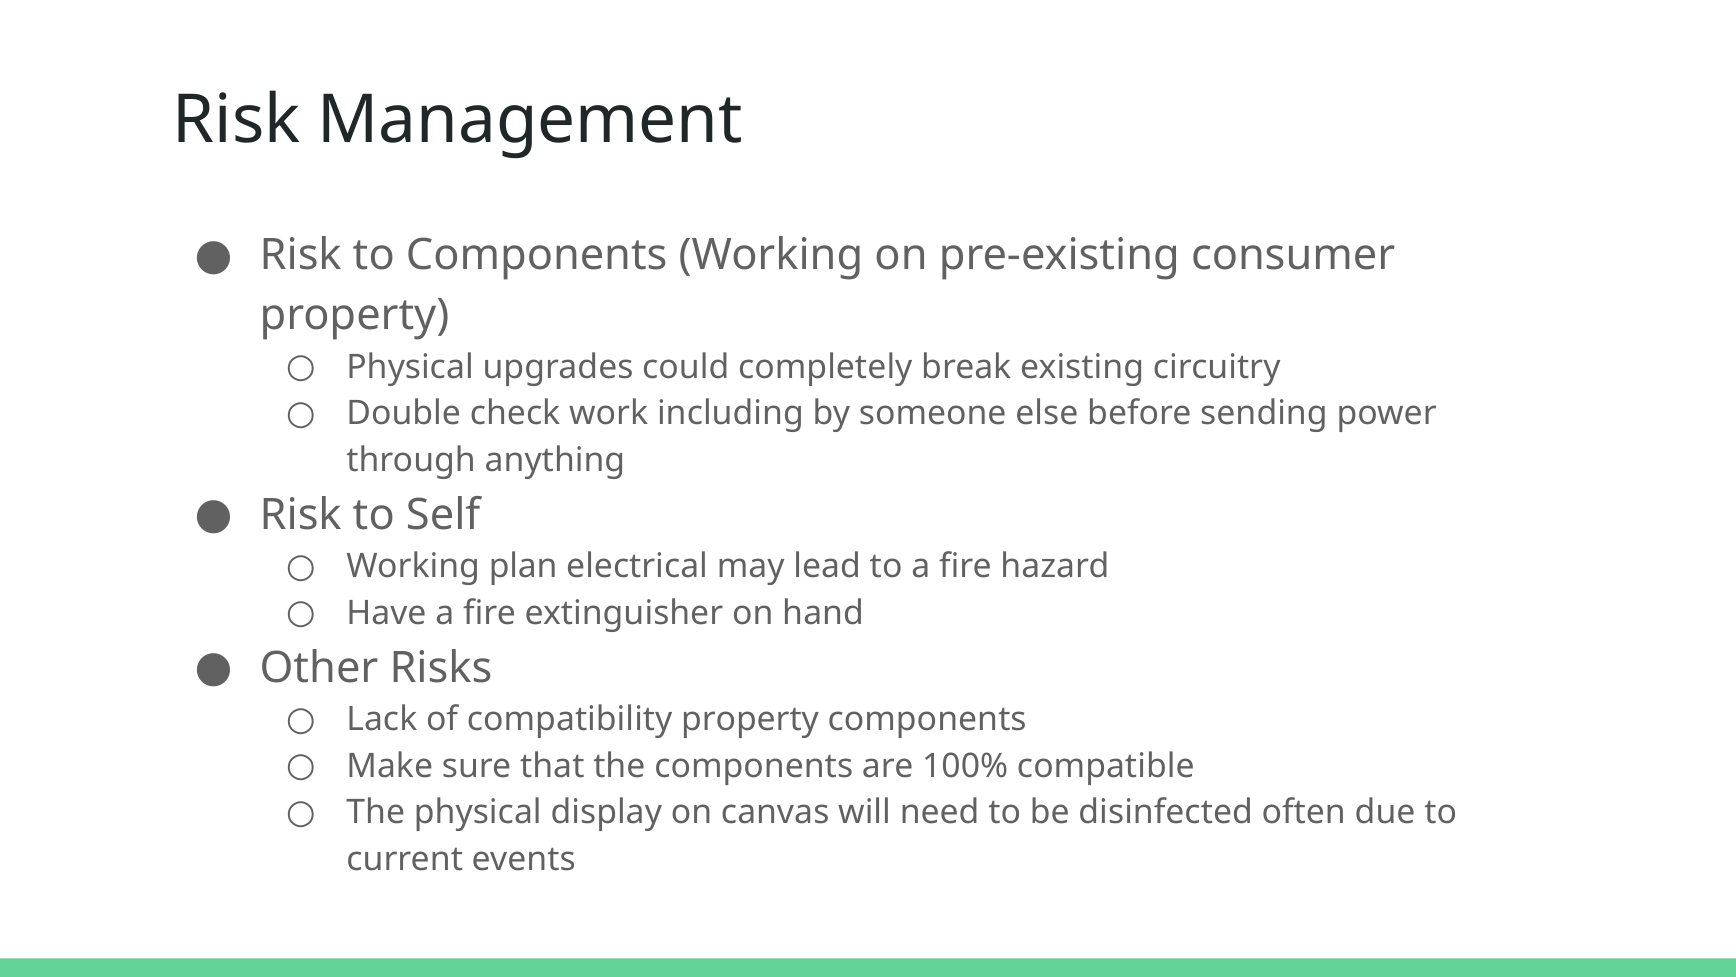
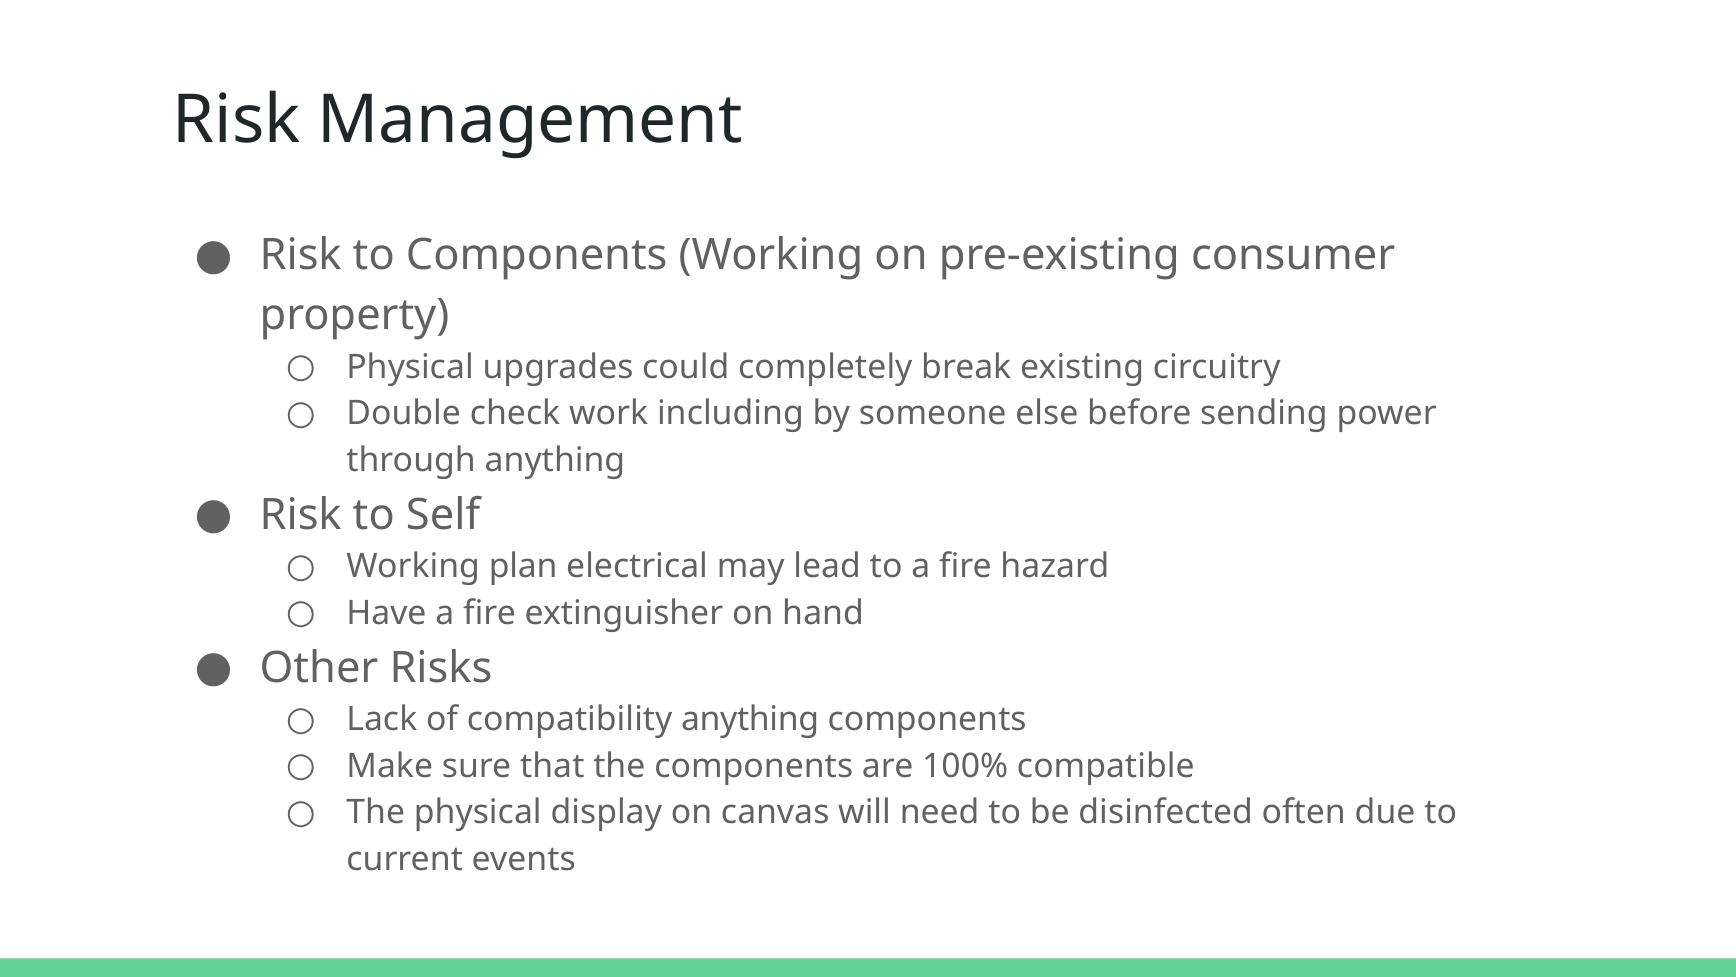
compatibility property: property -> anything (750, 719)
